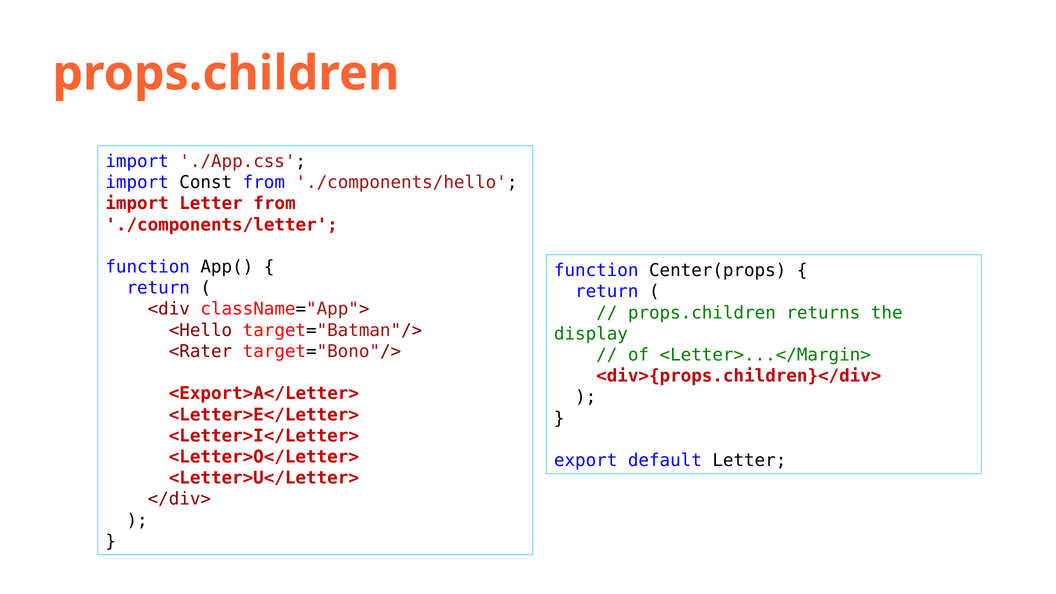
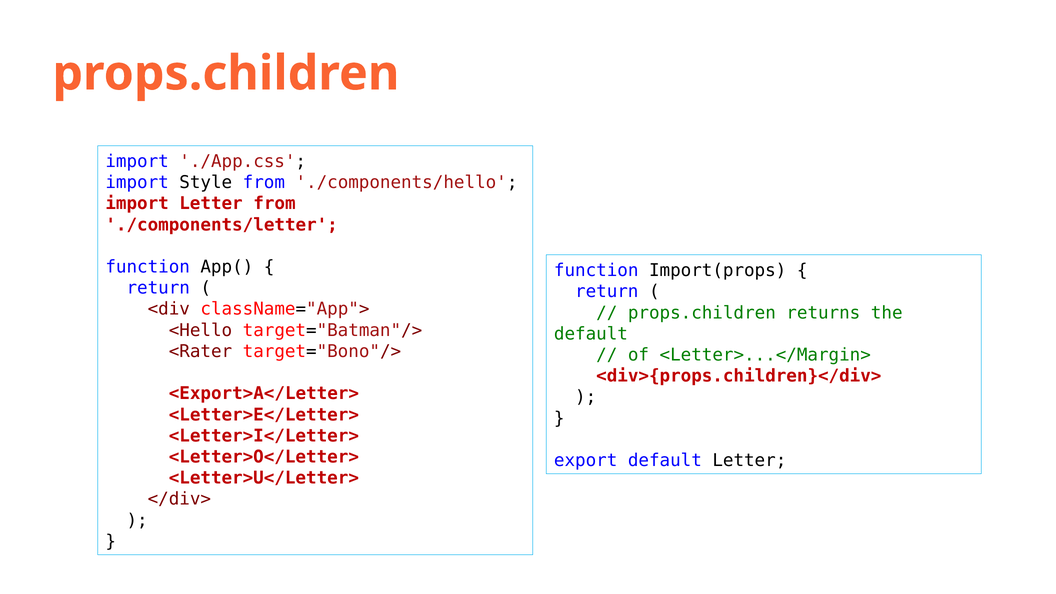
Const: Const -> Style (206, 182)
Center(props: Center(props -> Import(props (718, 270)
display: display -> default (591, 334)
